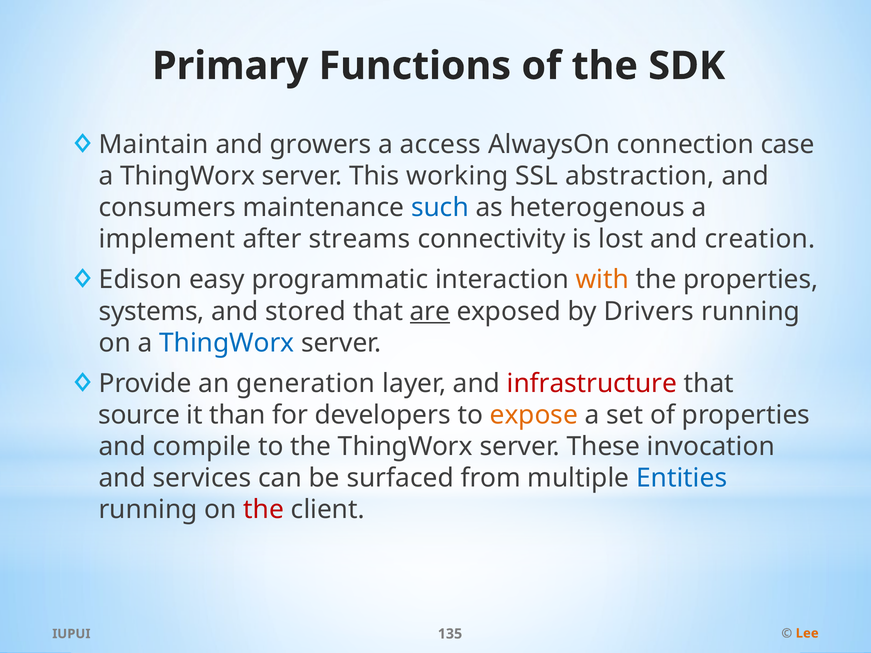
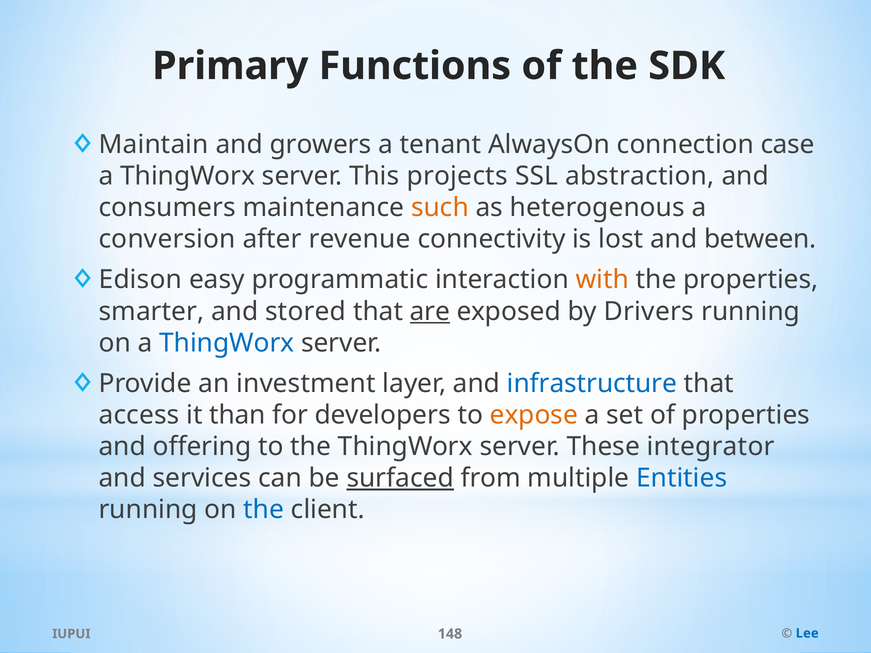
access: access -> tenant (440, 144)
working: working -> projects (457, 176)
such colour: blue -> orange (440, 208)
implement: implement -> conversion (167, 239)
streams: streams -> revenue (360, 239)
creation: creation -> between (760, 239)
systems: systems -> smarter (151, 311)
generation: generation -> investment (306, 384)
infrastructure colour: red -> blue (592, 384)
source: source -> access (139, 415)
compile: compile -> offering (202, 447)
invocation: invocation -> integrator (711, 447)
surfaced underline: none -> present (400, 478)
the colour: red -> blue (264, 510)
Lee colour: orange -> blue (807, 633)
135: 135 -> 148 (450, 634)
